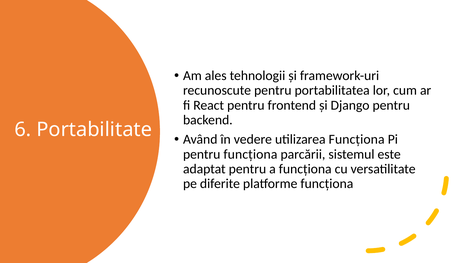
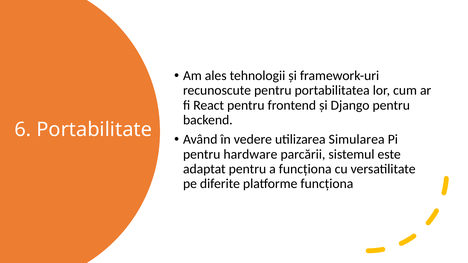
utilizarea Funcționa: Funcționa -> Simularea (357, 140)
pentru funcționa: funcționa -> hardware (250, 154)
